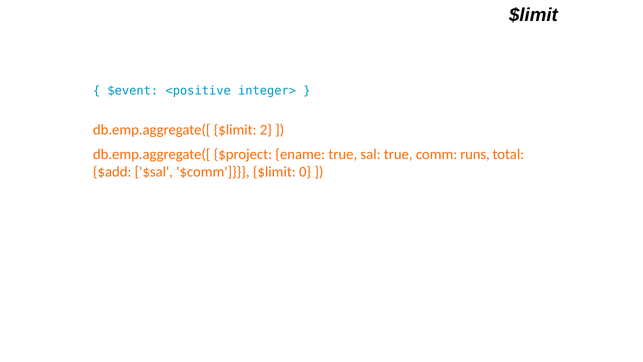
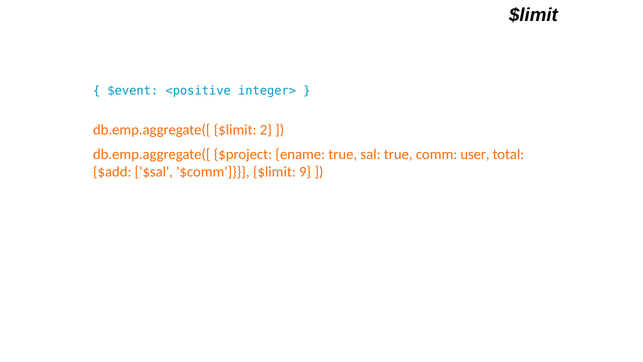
runs: runs -> user (475, 154)
0: 0 -> 9 (305, 172)
